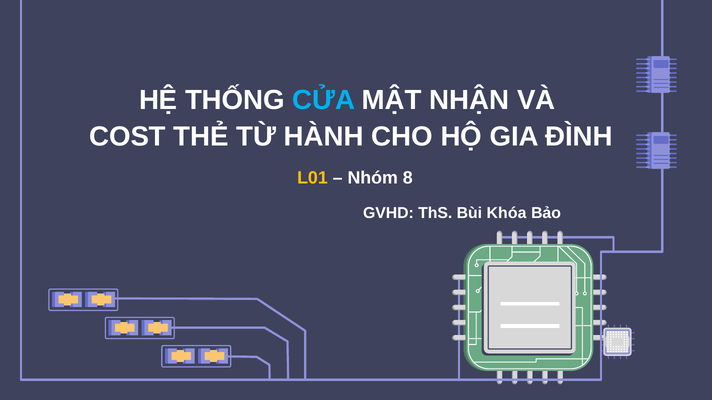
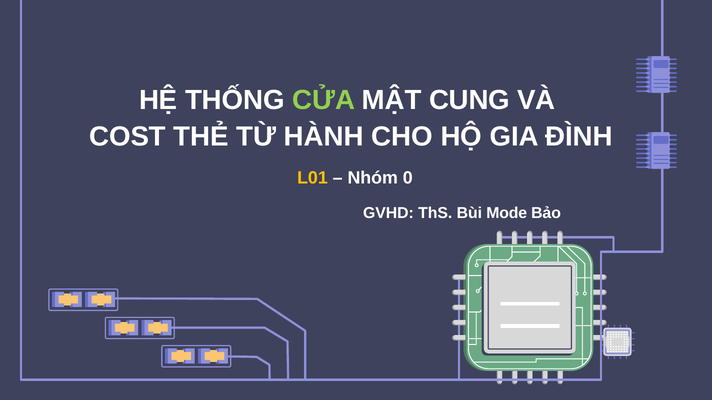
CỬA colour: light blue -> light green (324, 100)
NHẬN: NHẬN -> CUNG (470, 100)
8: 8 -> 0 (408, 178)
Khóa: Khóa -> Mode (507, 213)
